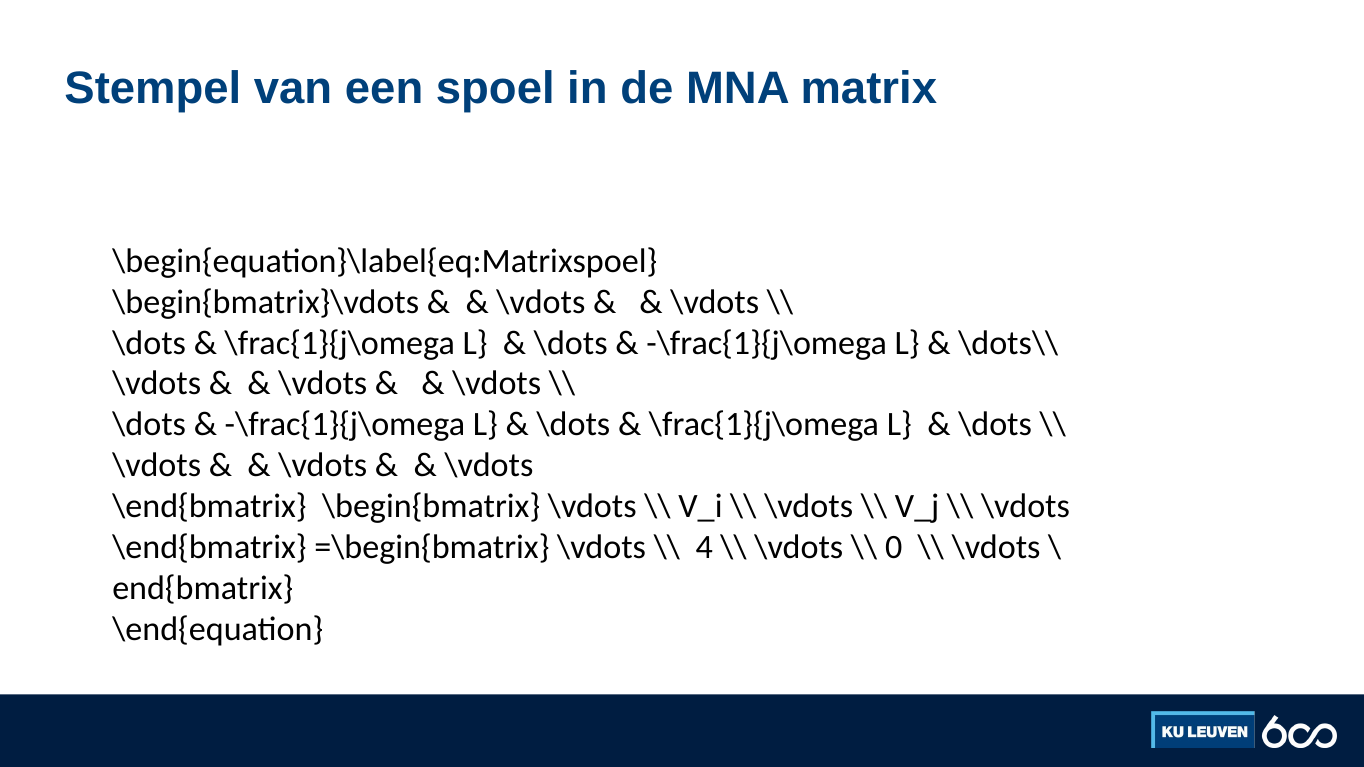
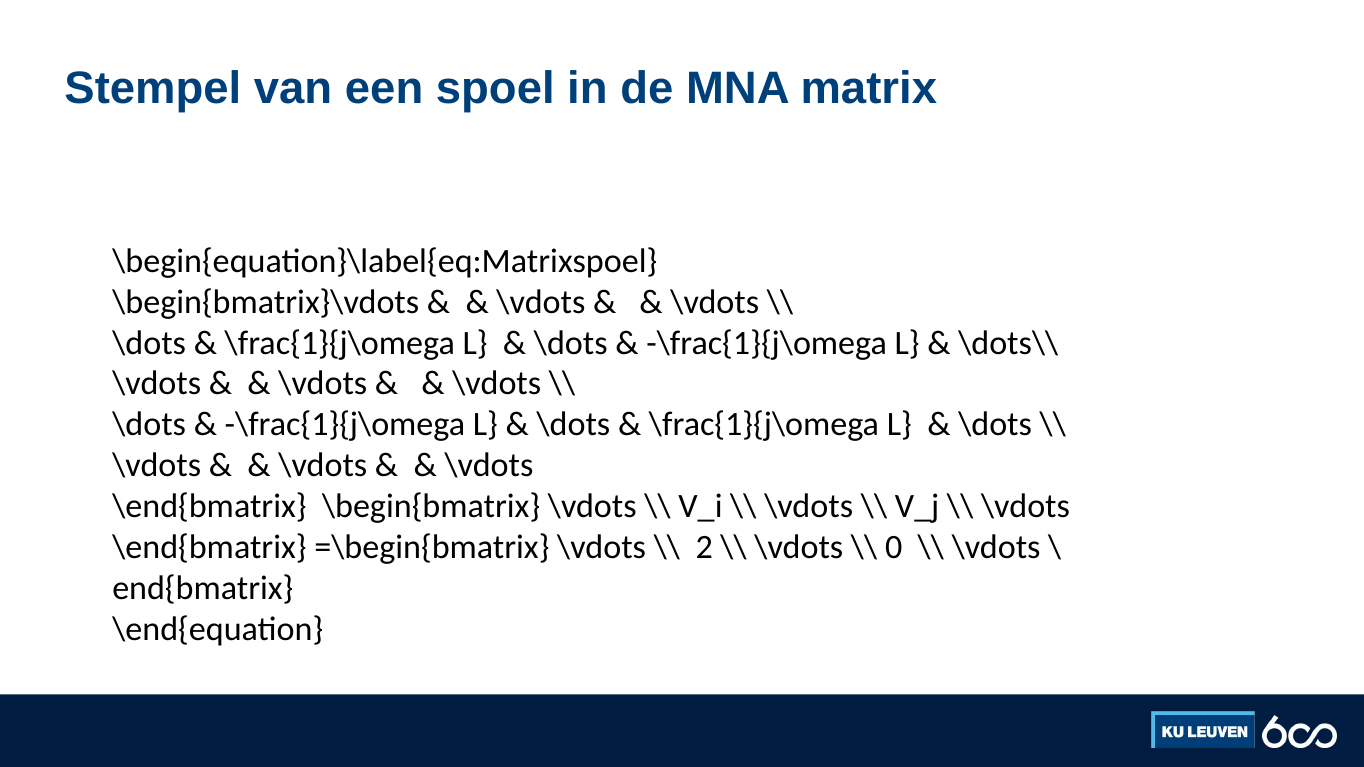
4: 4 -> 2 (704, 548)
